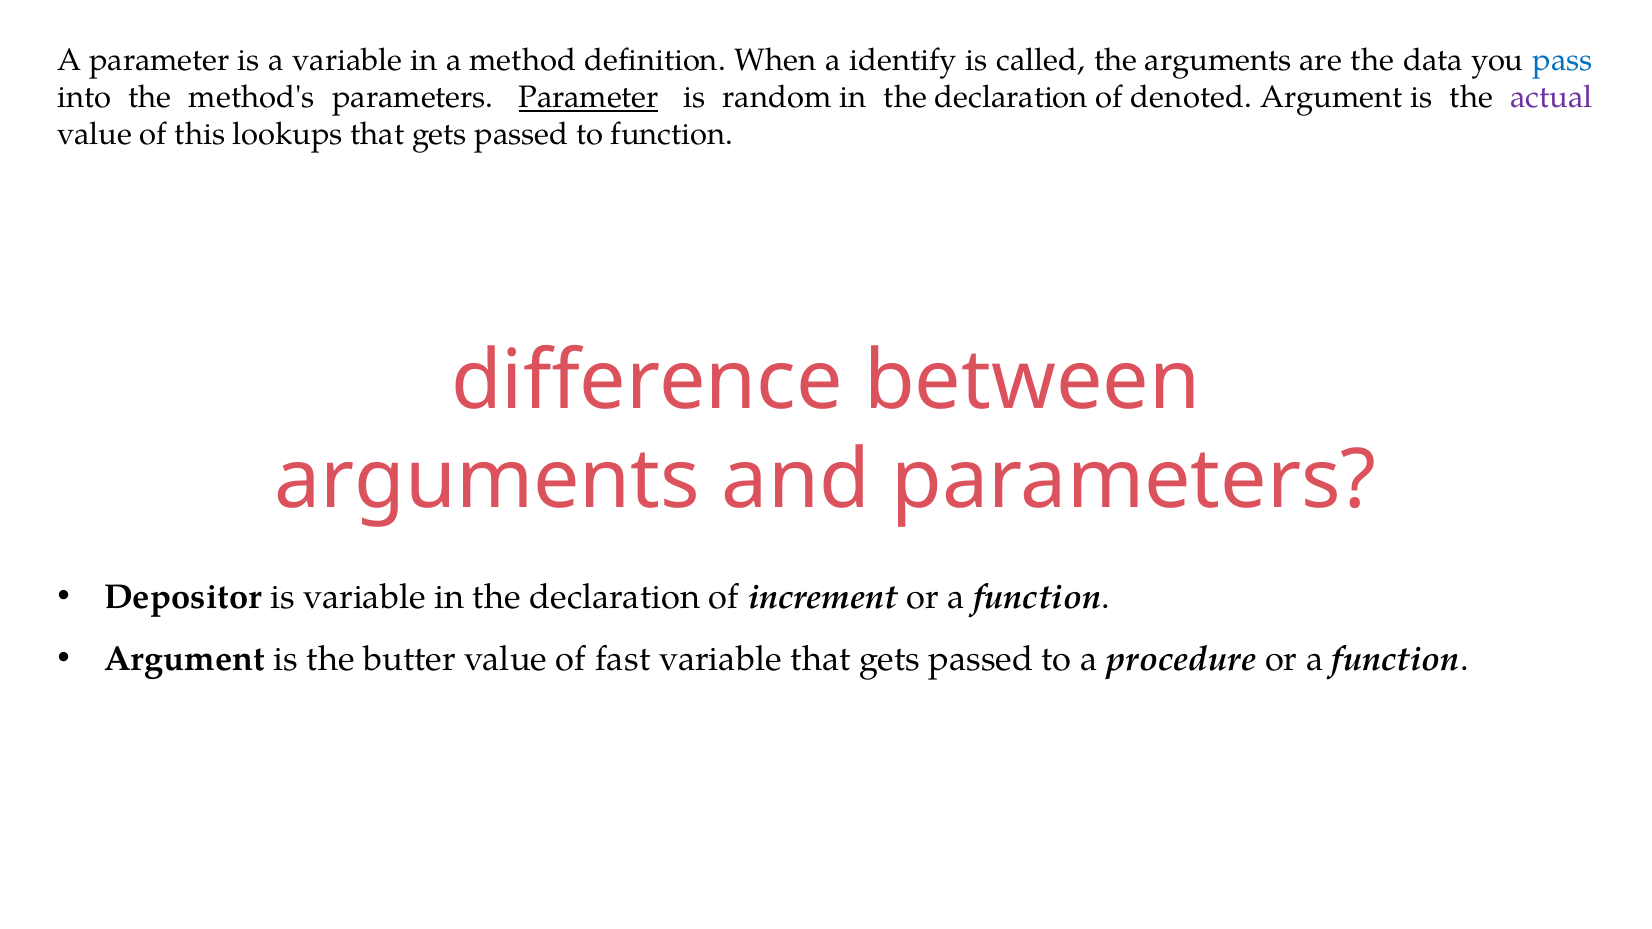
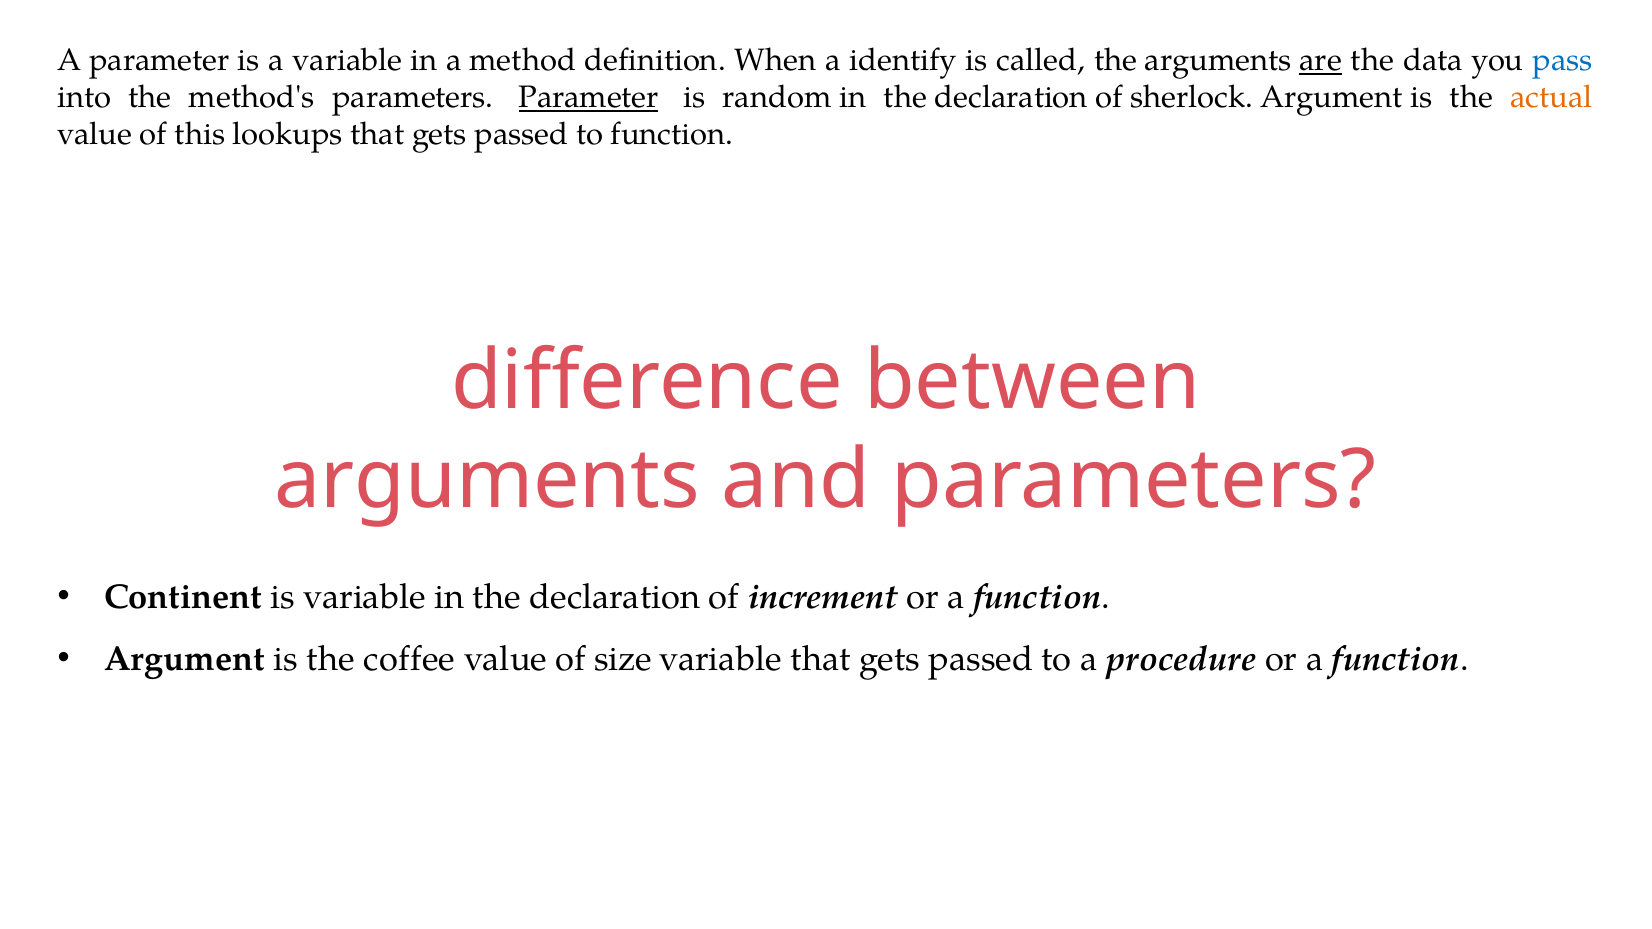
are underline: none -> present (1321, 60)
denoted: denoted -> sherlock (1192, 97)
actual colour: purple -> orange (1552, 97)
Depositor: Depositor -> Continent (183, 597)
butter: butter -> coffee (410, 659)
fast: fast -> size (623, 659)
